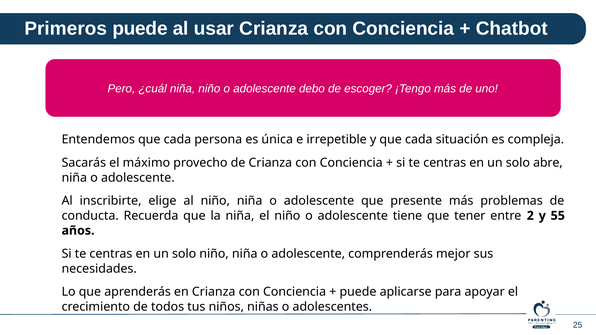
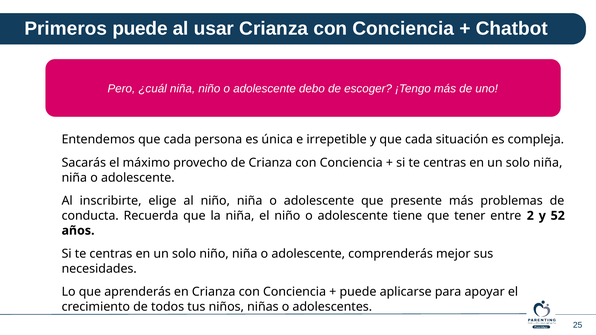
solo abre: abre -> niña (548, 163)
55: 55 -> 52 (558, 216)
